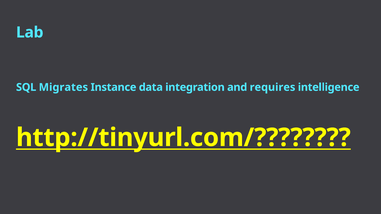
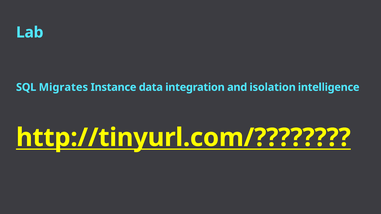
requires: requires -> isolation (273, 87)
